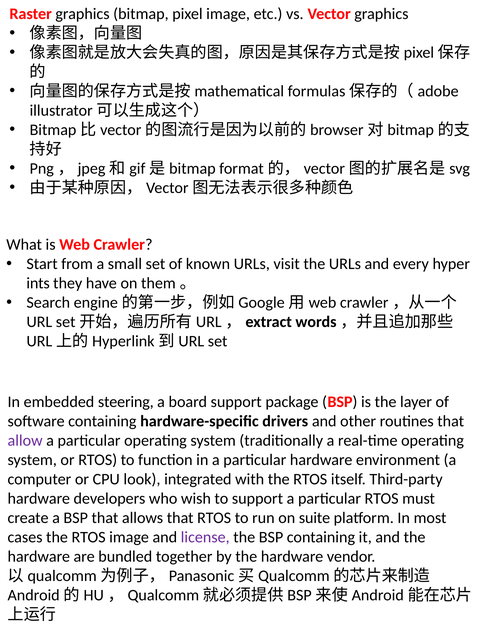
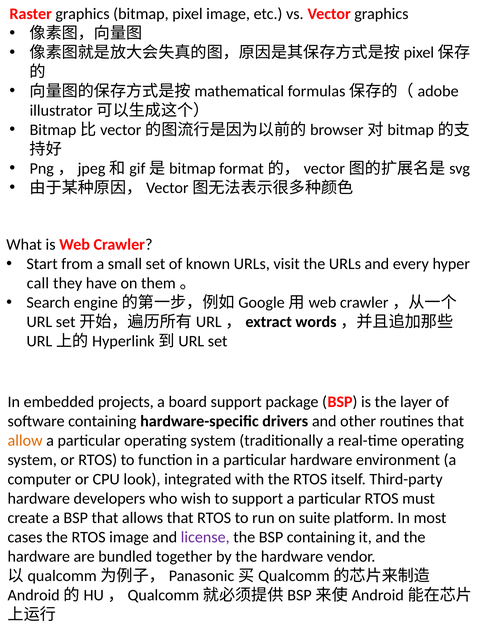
ints: ints -> call (38, 283)
steering: steering -> projects (126, 402)
allow colour: purple -> orange (25, 440)
